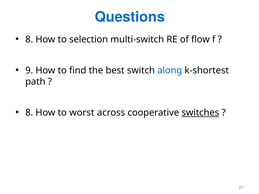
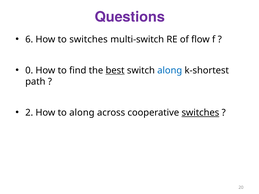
Questions colour: blue -> purple (130, 17)
8: 8 -> 6 (29, 39)
to selection: selection -> switches (89, 39)
9: 9 -> 0 (29, 70)
best underline: none -> present (115, 70)
8: 8 -> 2 (29, 113)
to worst: worst -> along (82, 113)
